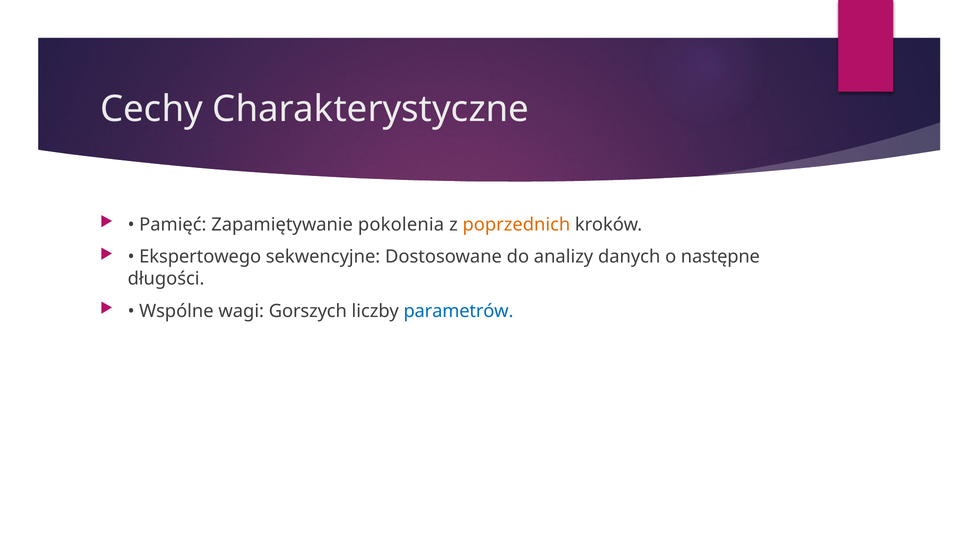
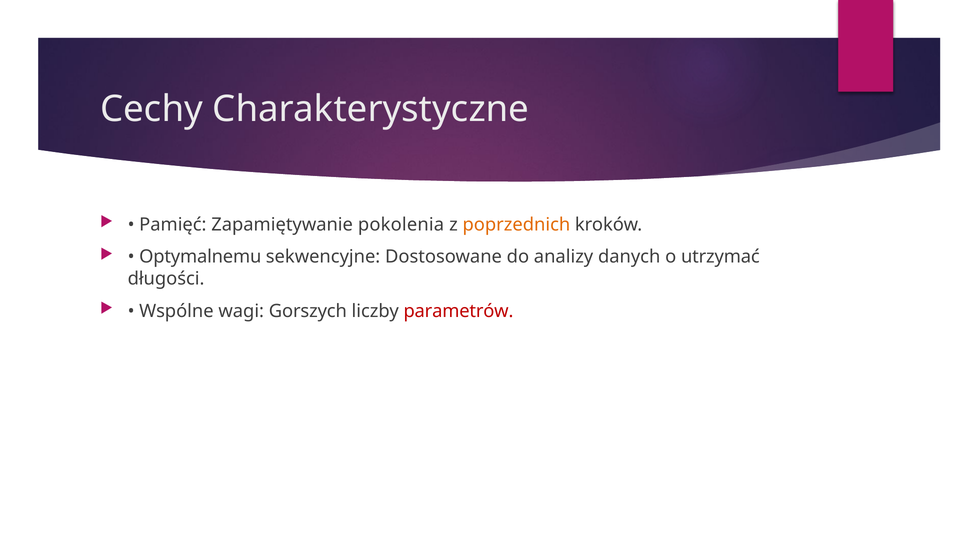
Ekspertowego: Ekspertowego -> Optymalnemu (200, 257)
następne: następne -> utrzymać (720, 257)
parametrów colour: blue -> red (458, 312)
